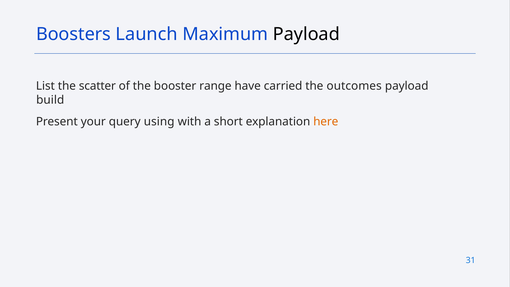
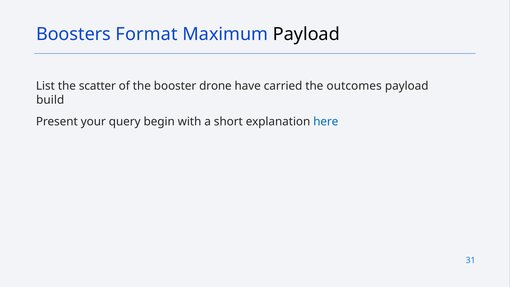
Launch: Launch -> Format (147, 34)
range: range -> drone (215, 86)
using: using -> begin (159, 122)
here colour: orange -> blue (326, 122)
